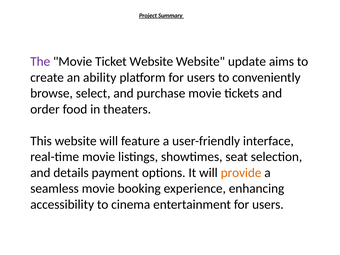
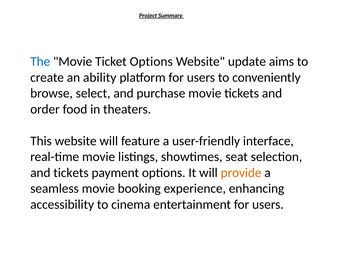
The colour: purple -> blue (40, 62)
Ticket Website: Website -> Options (151, 62)
and details: details -> tickets (71, 173)
